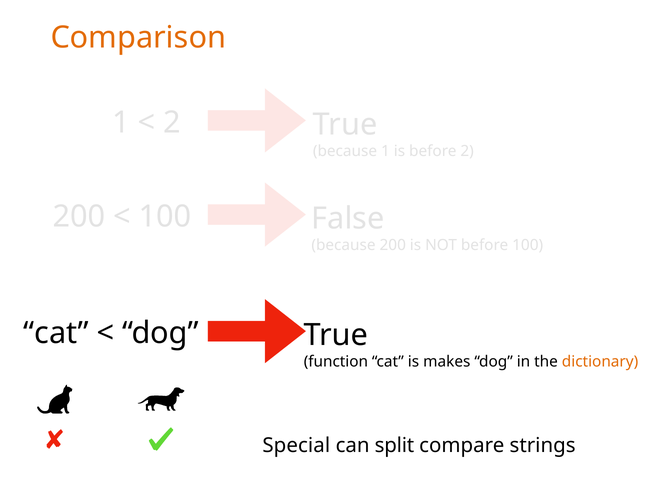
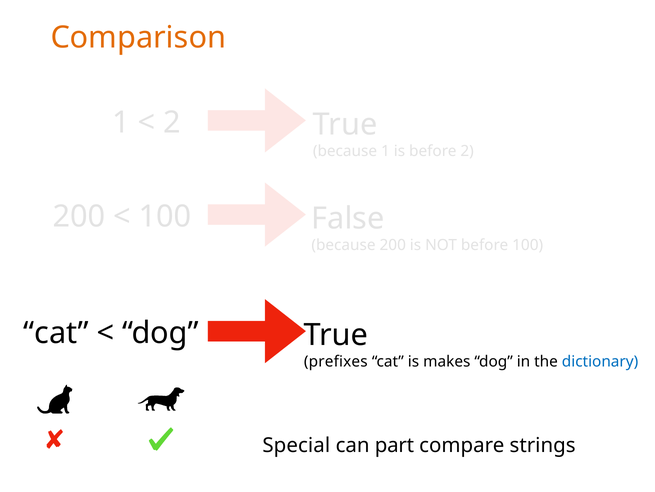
function: function -> prefixes (336, 361)
dictionary colour: orange -> blue (600, 361)
split: split -> part (394, 445)
